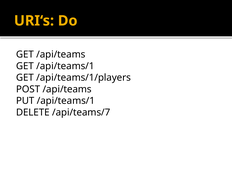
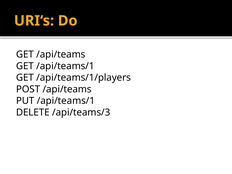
/api/teams/7: /api/teams/7 -> /api/teams/3 (81, 112)
